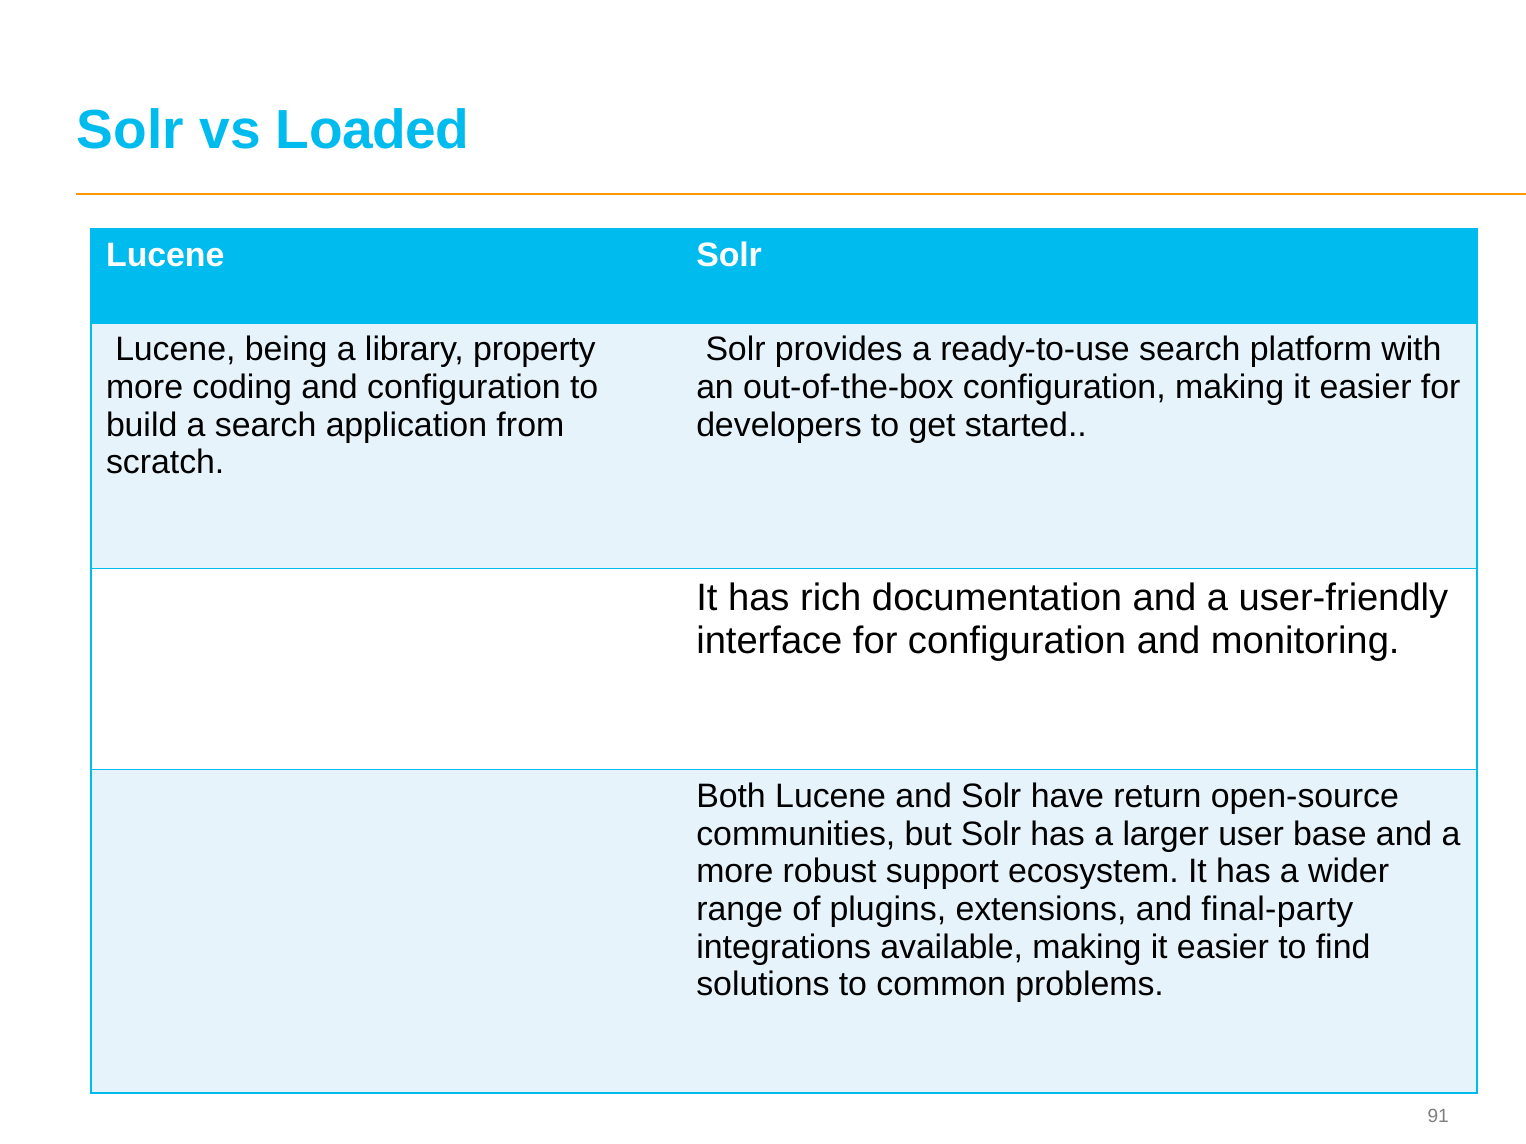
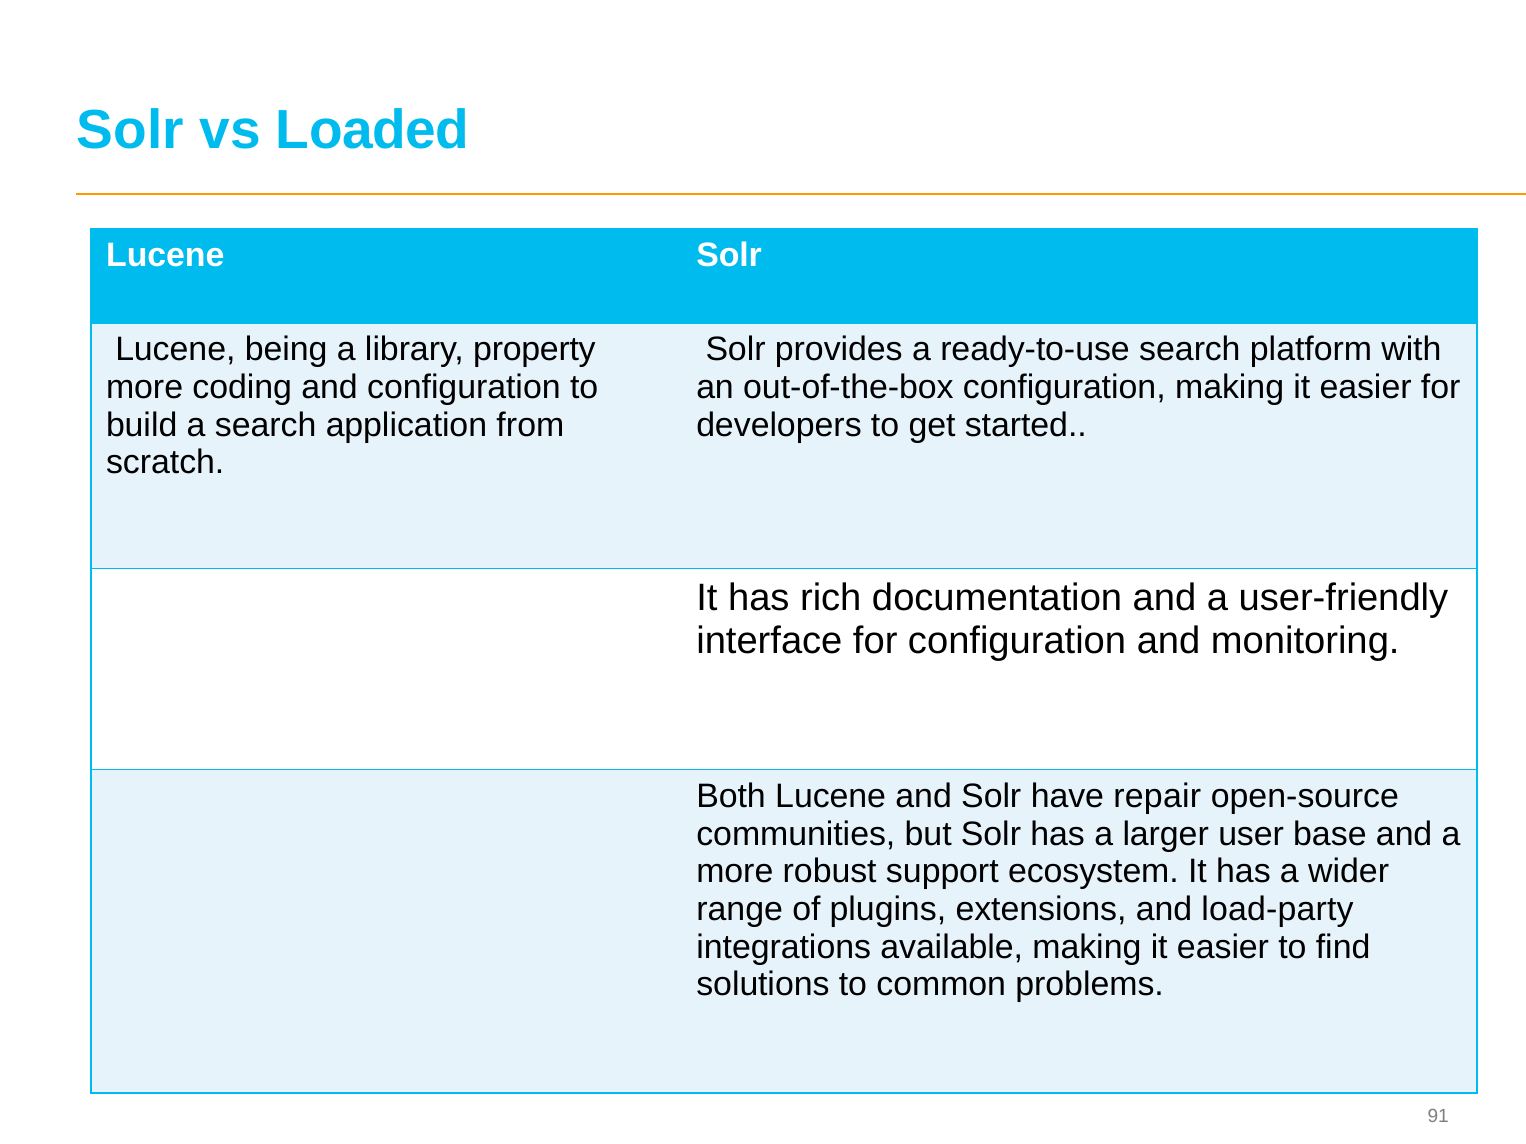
return: return -> repair (1157, 797)
final-party: final-party -> load-party (1278, 910)
